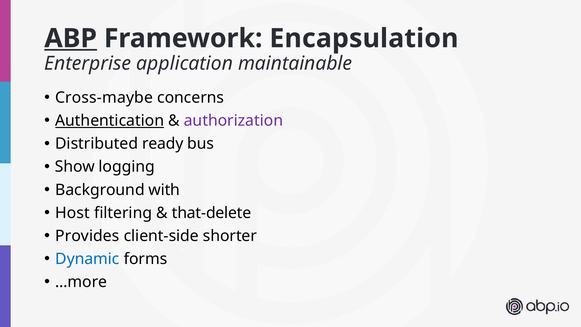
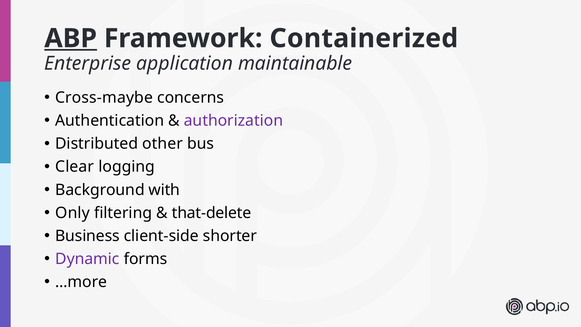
Encapsulation: Encapsulation -> Containerized (364, 38)
Authentication underline: present -> none (110, 121)
ready: ready -> other (163, 144)
Show: Show -> Clear (75, 167)
Host: Host -> Only (73, 213)
Provides: Provides -> Business (87, 236)
Dynamic colour: blue -> purple (87, 259)
